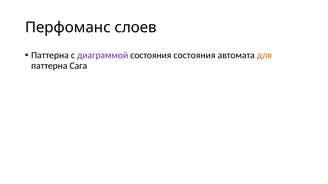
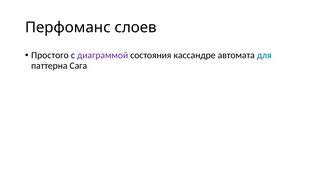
Паттерна: Паттерна -> Простого (50, 55)
состояния состояния: состояния -> кассандре (195, 55)
для colour: orange -> blue (264, 55)
